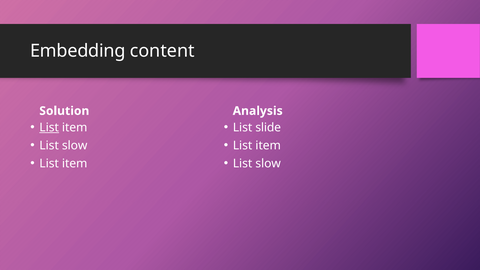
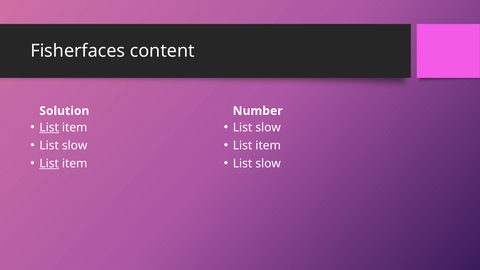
Embedding: Embedding -> Fisherfaces (78, 51)
Analysis: Analysis -> Number (258, 111)
slide: slide -> slow (268, 128)
List underline: none -> present (49, 163)
